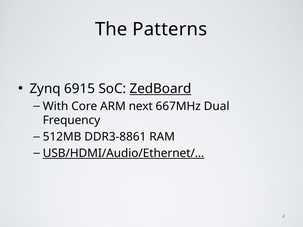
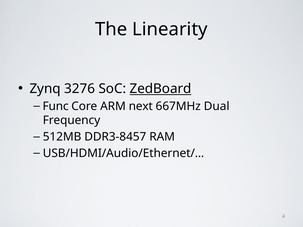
Patterns: Patterns -> Linearity (170, 29)
6915: 6915 -> 3276 (80, 89)
With: With -> Func (56, 106)
DDR3-8861: DDR3-8861 -> DDR3-8457 (115, 137)
USB/HDMI/Audio/Ethernet/… underline: present -> none (123, 153)
